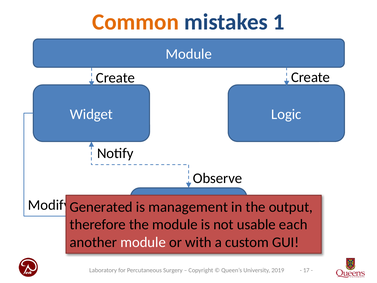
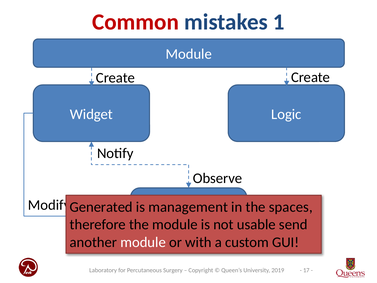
Common colour: orange -> red (135, 22)
output: output -> spaces (291, 207)
each: each -> send (293, 224)
